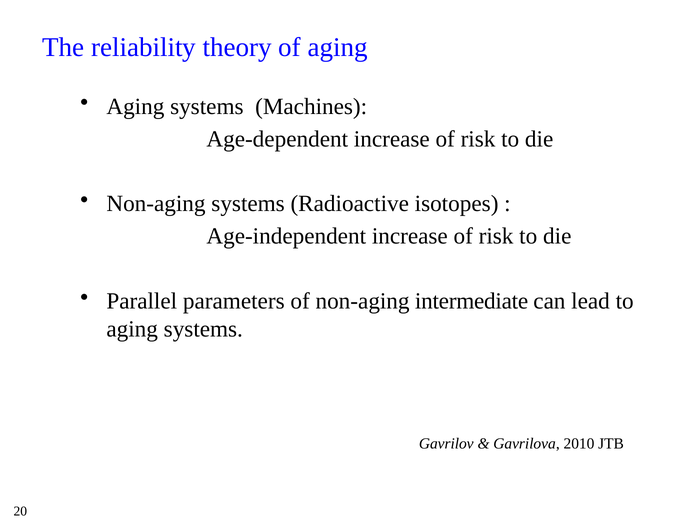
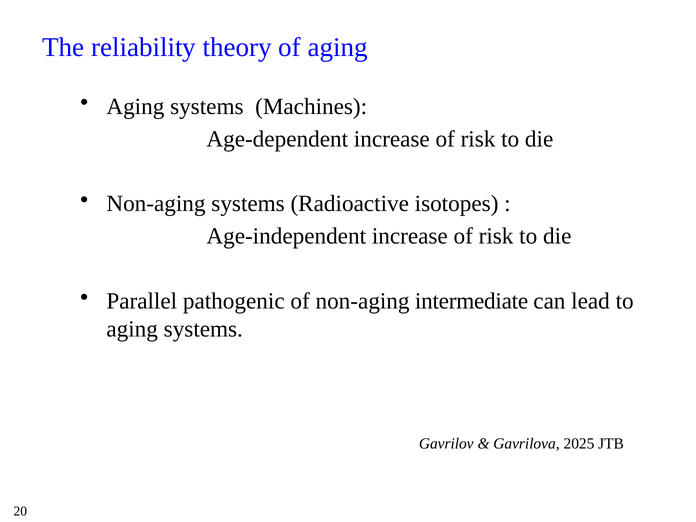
parameters: parameters -> pathogenic (234, 301)
2010: 2010 -> 2025 (579, 444)
